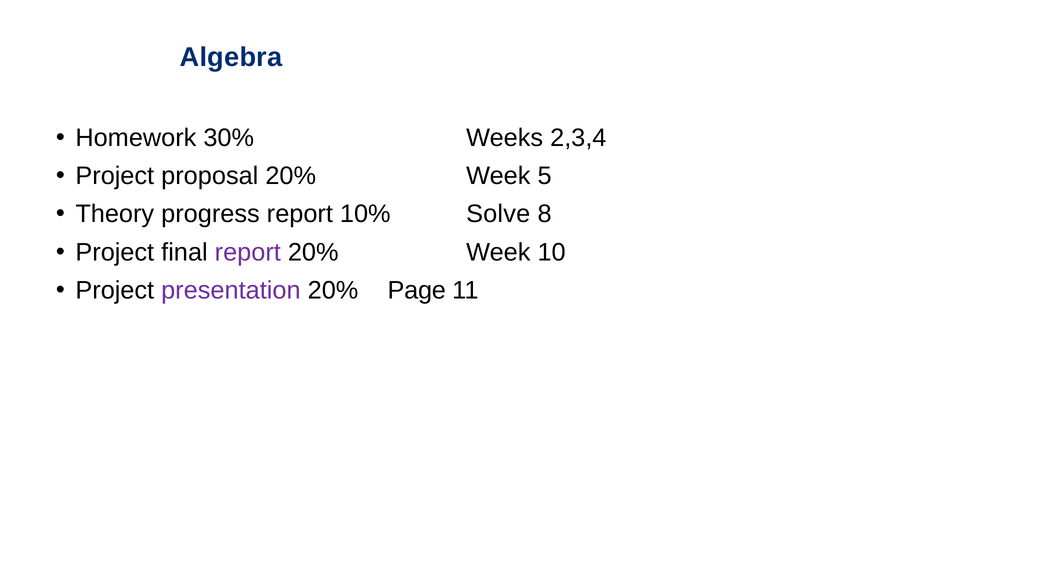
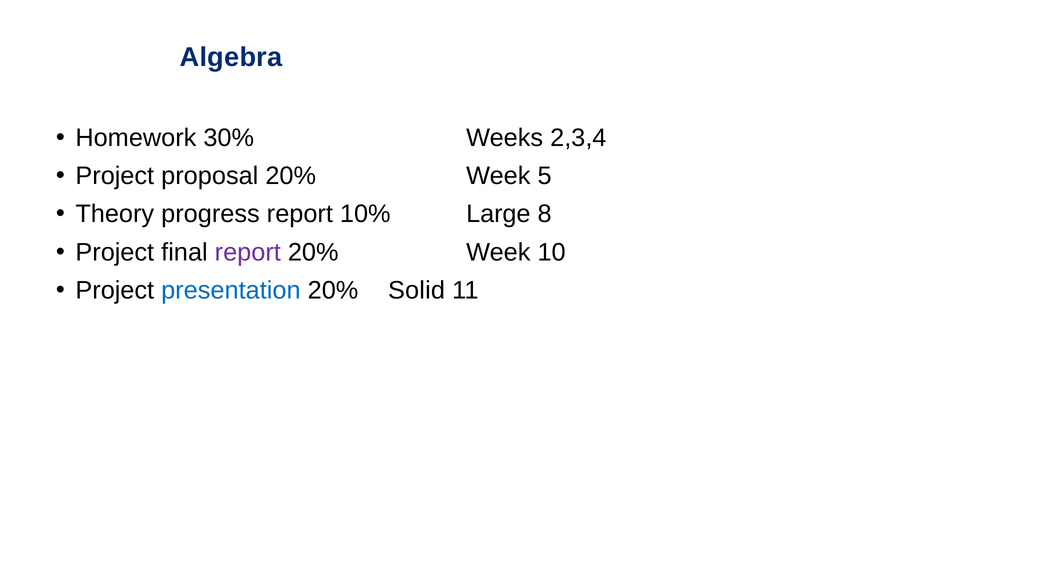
Solve: Solve -> Large (498, 214)
presentation colour: purple -> blue (231, 291)
Page: Page -> Solid (417, 291)
